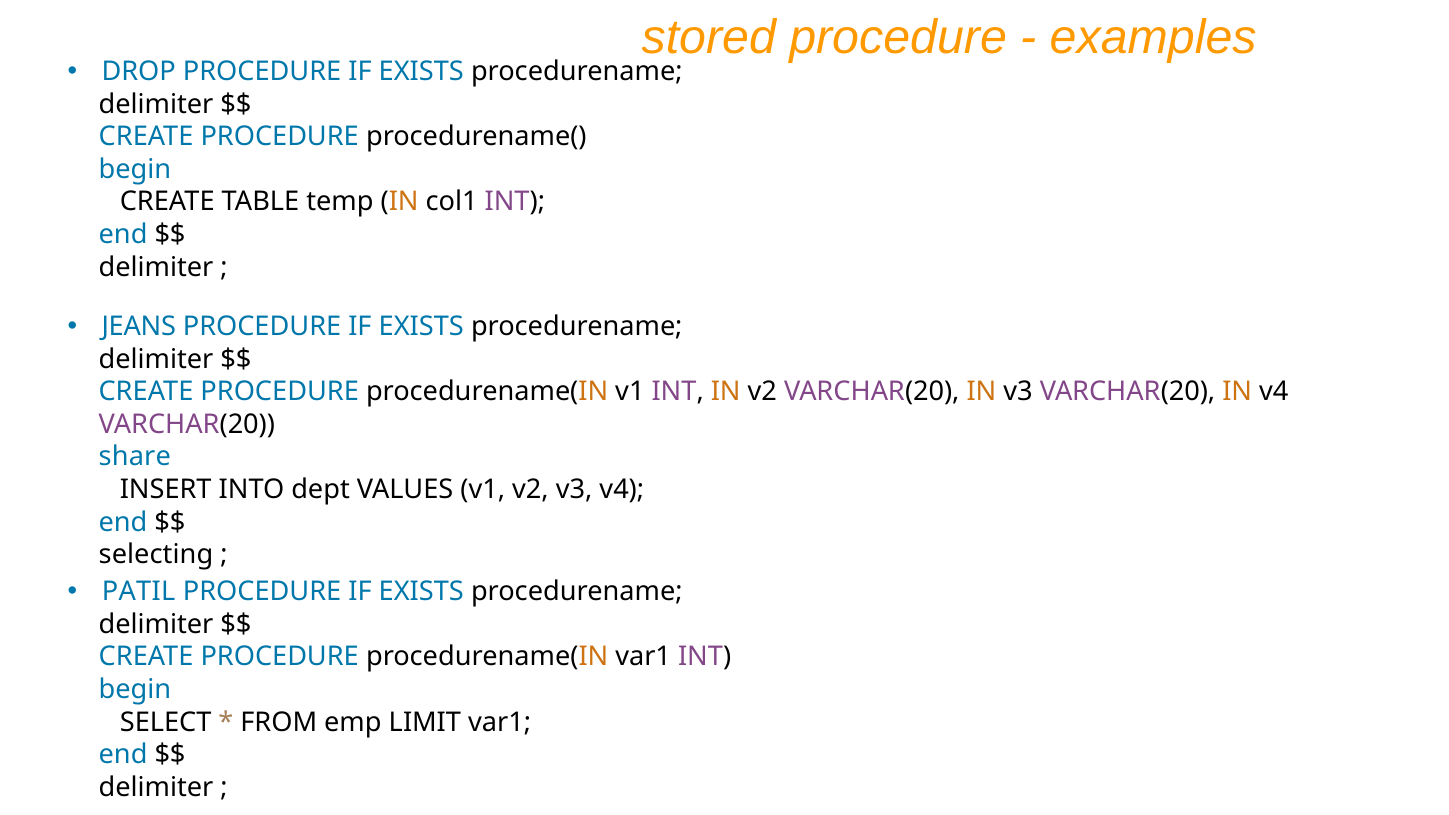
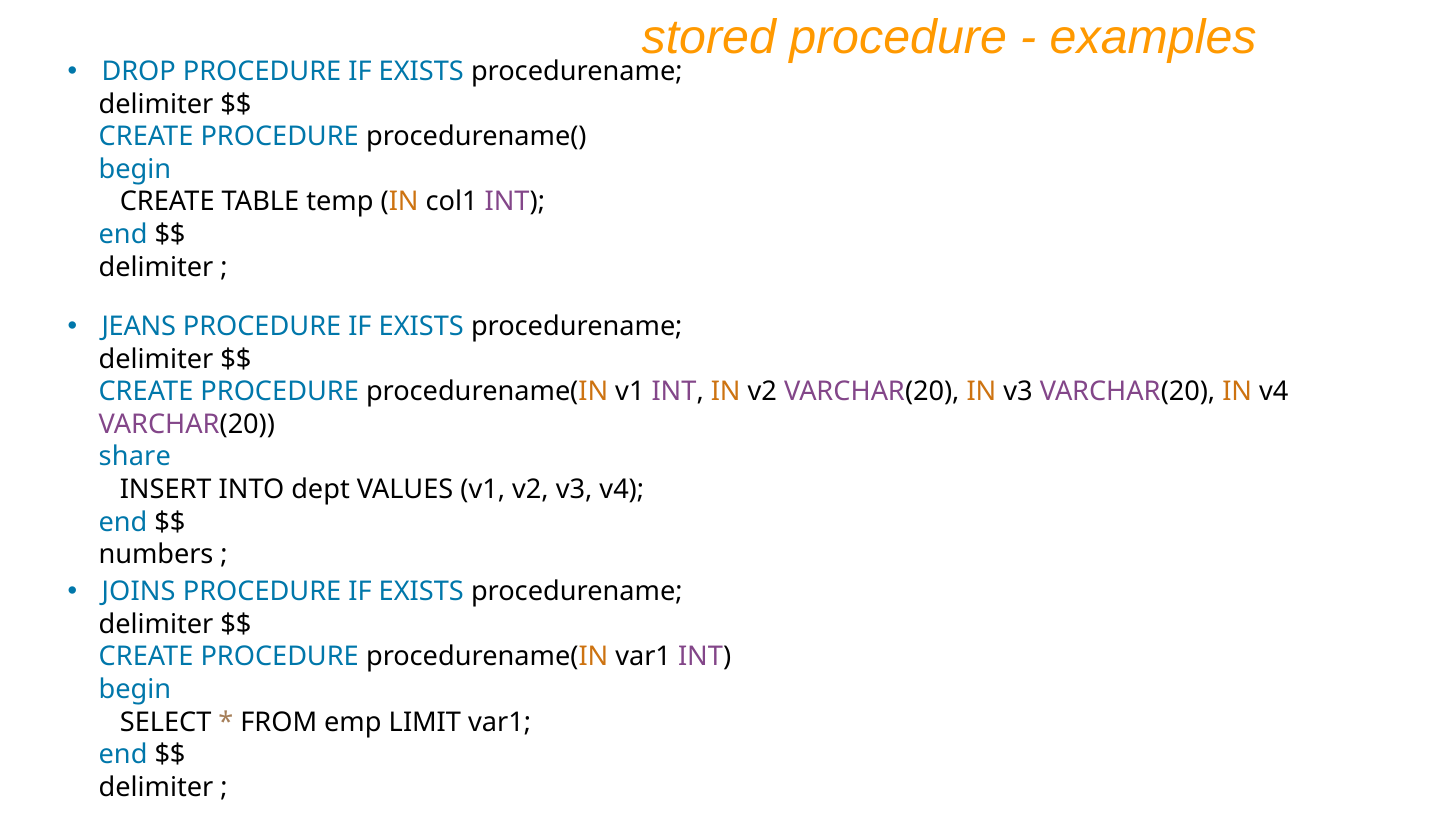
selecting: selecting -> numbers (156, 555)
PATIL: PATIL -> JOINS (139, 592)
